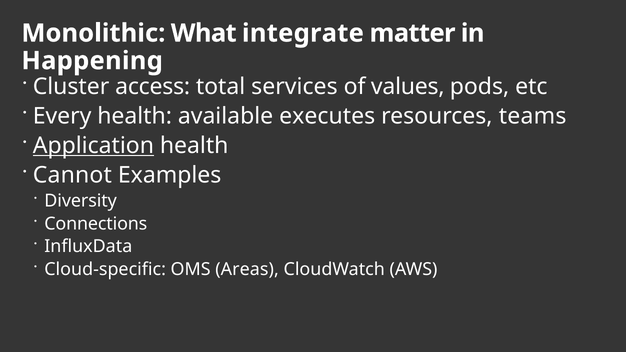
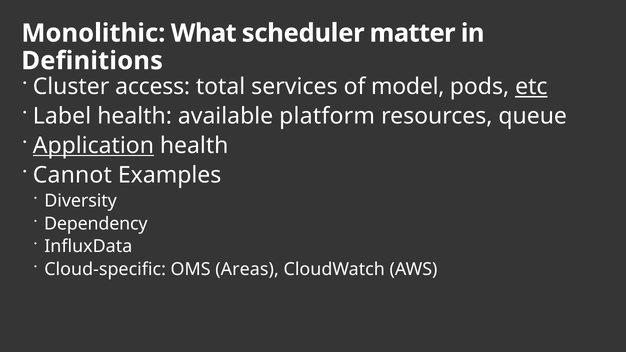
integrate: integrate -> scheduler (303, 33)
Happening: Happening -> Definitions (92, 61)
values: values -> model (408, 87)
etc underline: none -> present (531, 87)
Every: Every -> Label (62, 116)
executes: executes -> platform (327, 116)
teams: teams -> queue (533, 116)
Connections: Connections -> Dependency (96, 224)
